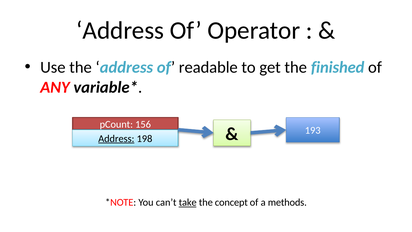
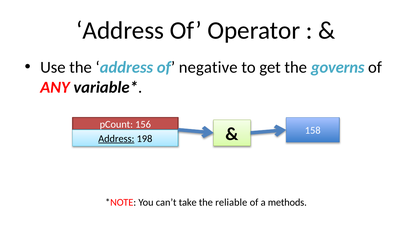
readable: readable -> negative (208, 67)
finished: finished -> governs (338, 67)
193: 193 -> 158 (313, 130)
take underline: present -> none (188, 202)
concept: concept -> reliable (231, 202)
